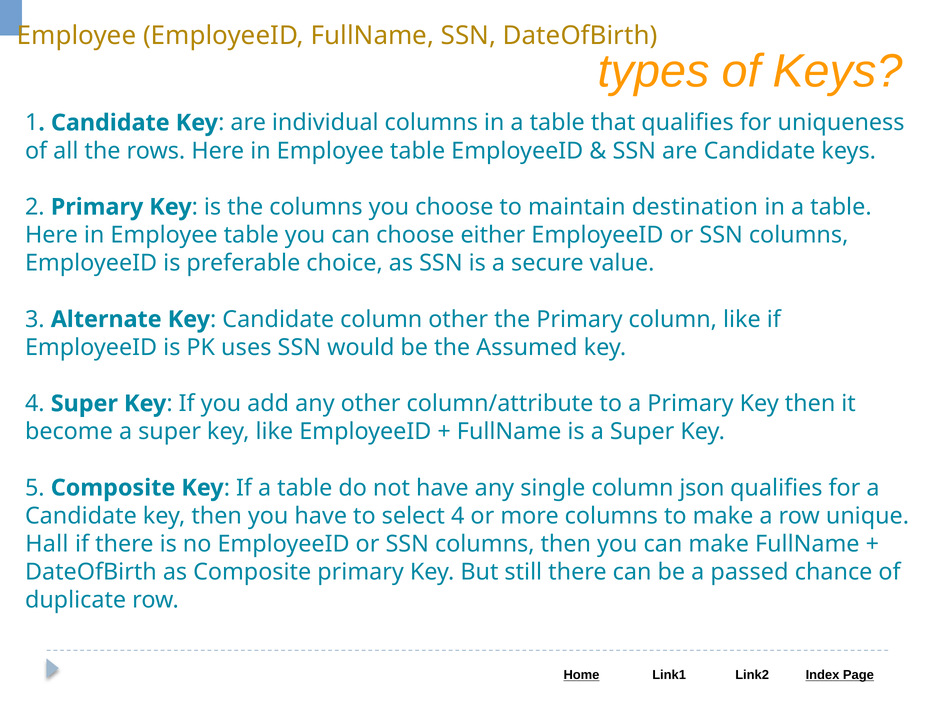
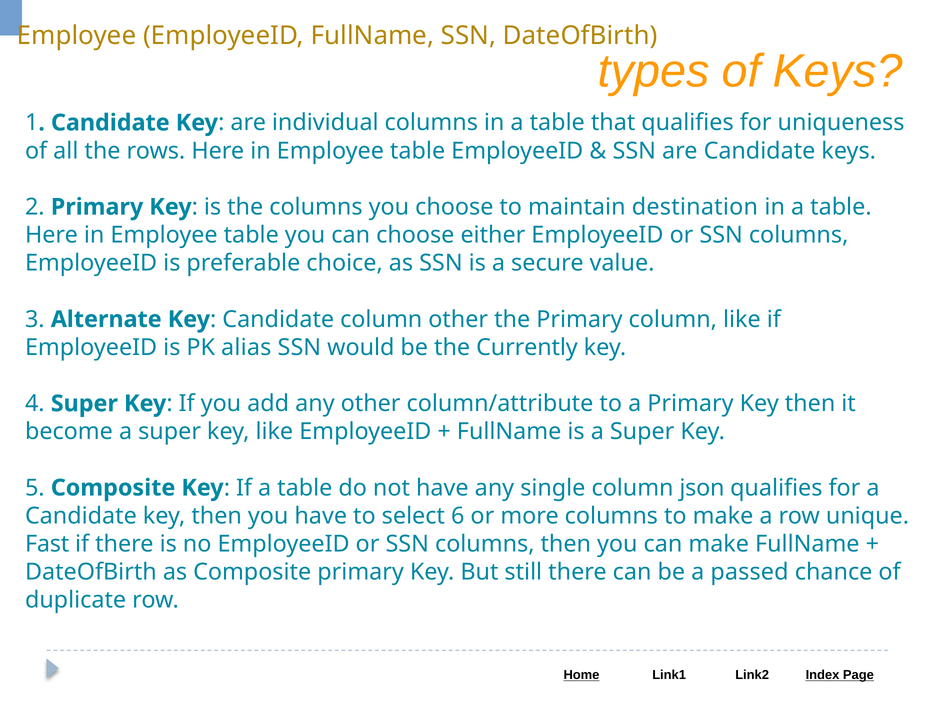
uses: uses -> alias (246, 347)
Assumed: Assumed -> Currently (527, 347)
select 4: 4 -> 6 (458, 515)
Hall: Hall -> Fast (47, 543)
